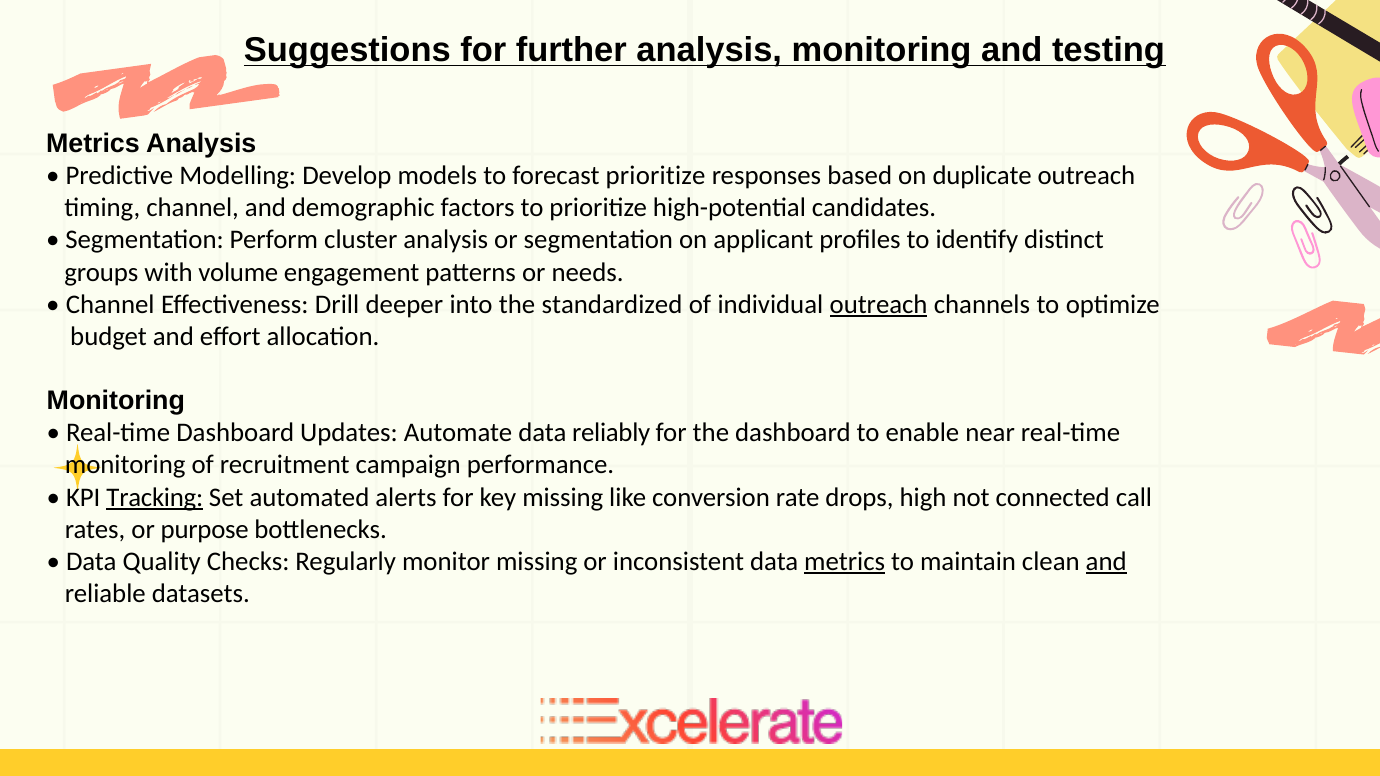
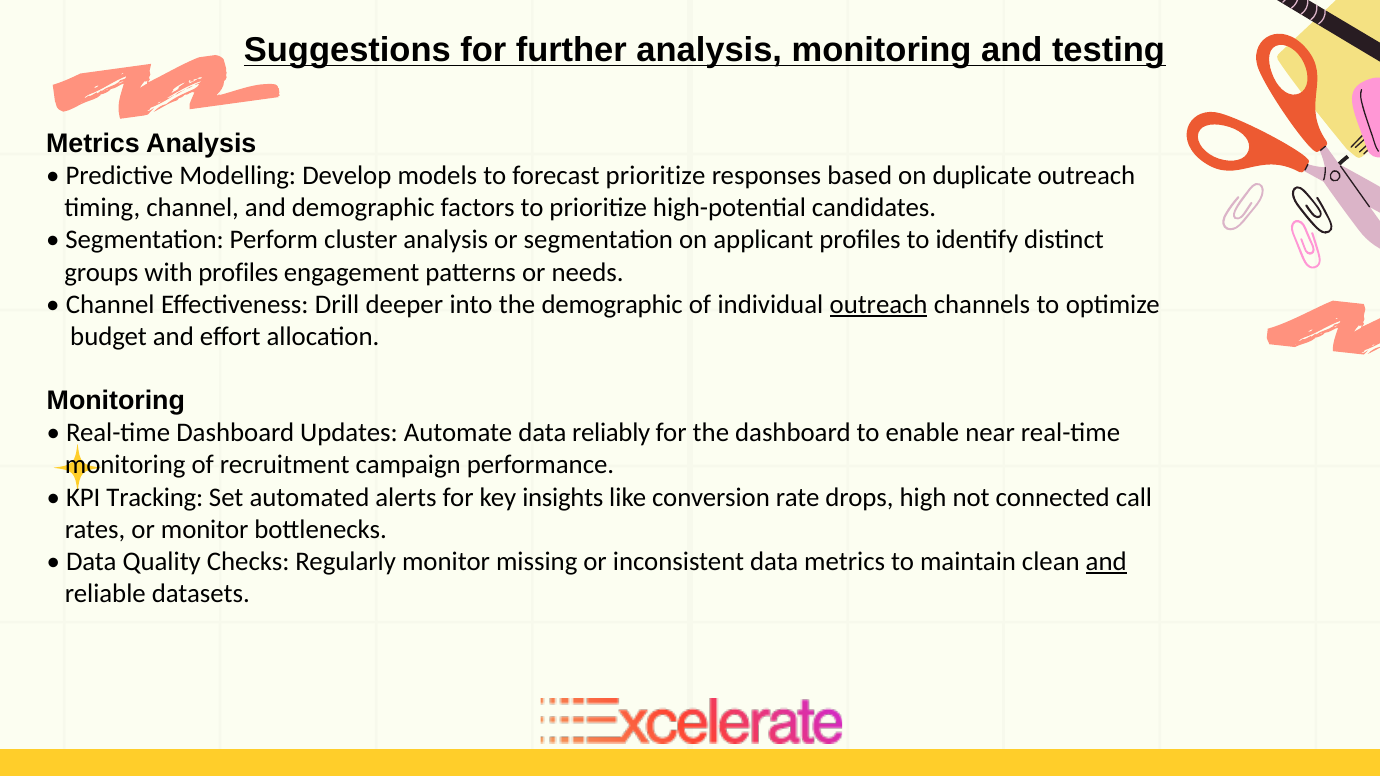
with volume: volume -> profiles (238, 272)
the standardized: standardized -> demographic (612, 305)
Tracking underline: present -> none (155, 497)
key missing: missing -> insights (563, 497)
or purpose: purpose -> monitor (205, 530)
metrics underline: present -> none (845, 562)
